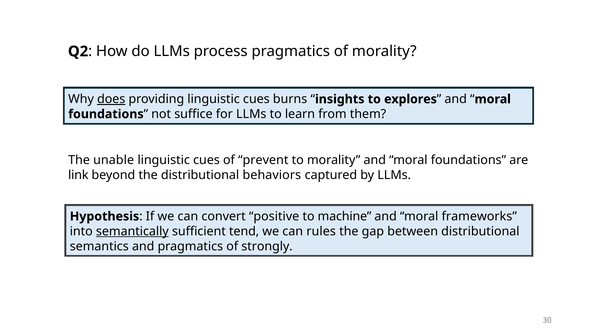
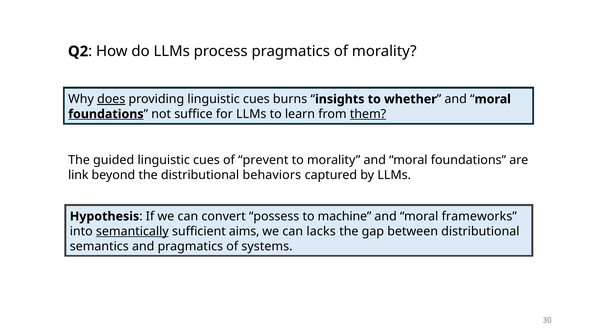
explores: explores -> whether (410, 99)
foundations underline: none -> present (106, 114)
them underline: none -> present (368, 114)
unable: unable -> guided (114, 160)
positive: positive -> possess (274, 216)
tend: tend -> aims (244, 231)
rules: rules -> lacks (321, 231)
strongly: strongly -> systems (267, 246)
